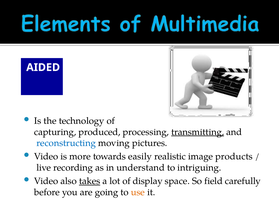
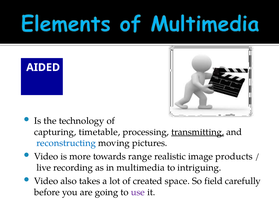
produced: produced -> timetable (99, 132)
easily: easily -> range (140, 157)
understand: understand -> multimedia (141, 168)
takes underline: present -> none (90, 181)
display: display -> created (148, 181)
use colour: orange -> purple (138, 192)
